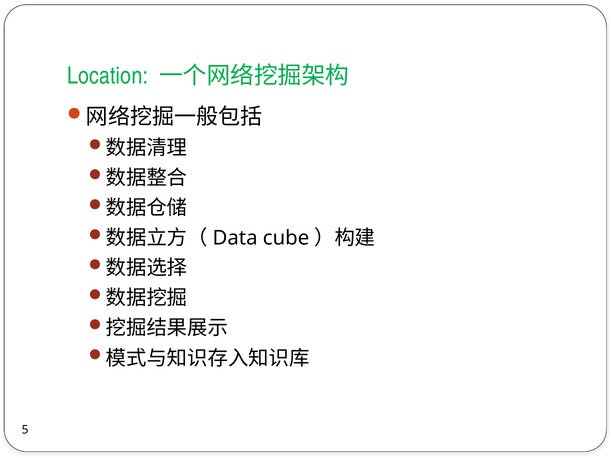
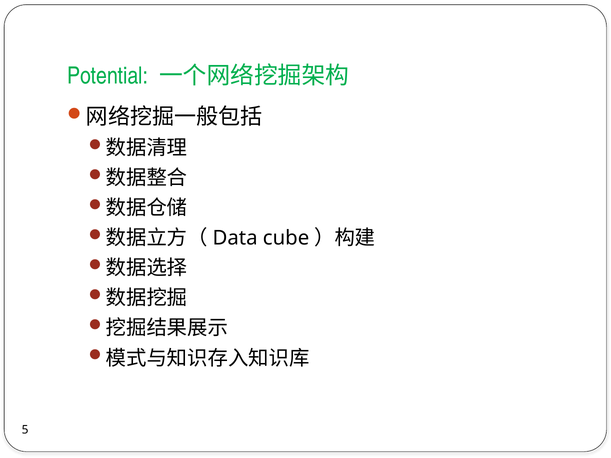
Location: Location -> Potential (108, 76)
